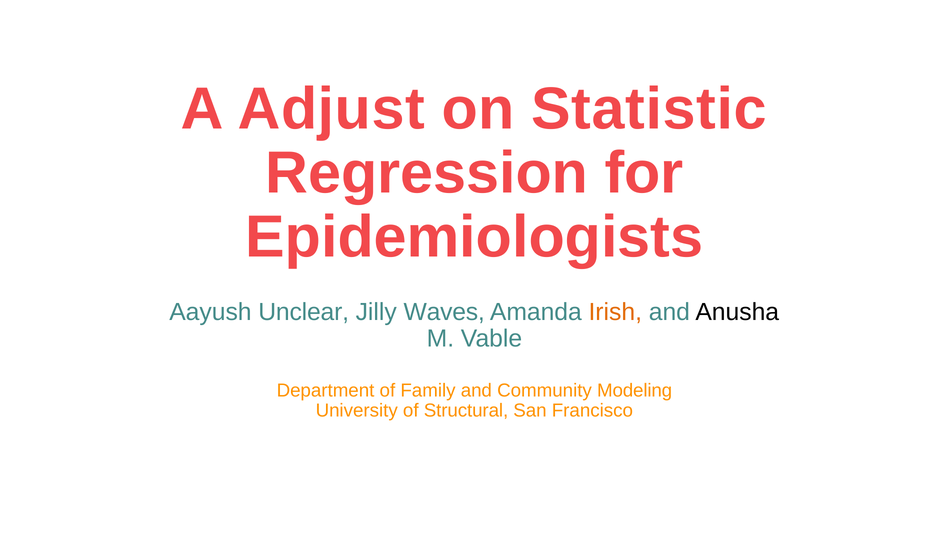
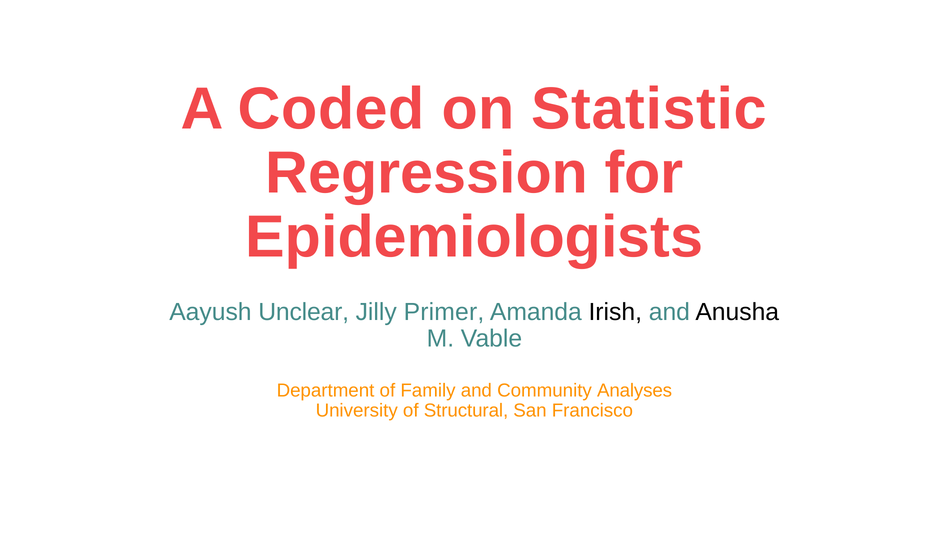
Adjust: Adjust -> Coded (331, 109)
Waves: Waves -> Primer (444, 312)
Irish colour: orange -> black (615, 312)
Modeling: Modeling -> Analyses (635, 390)
